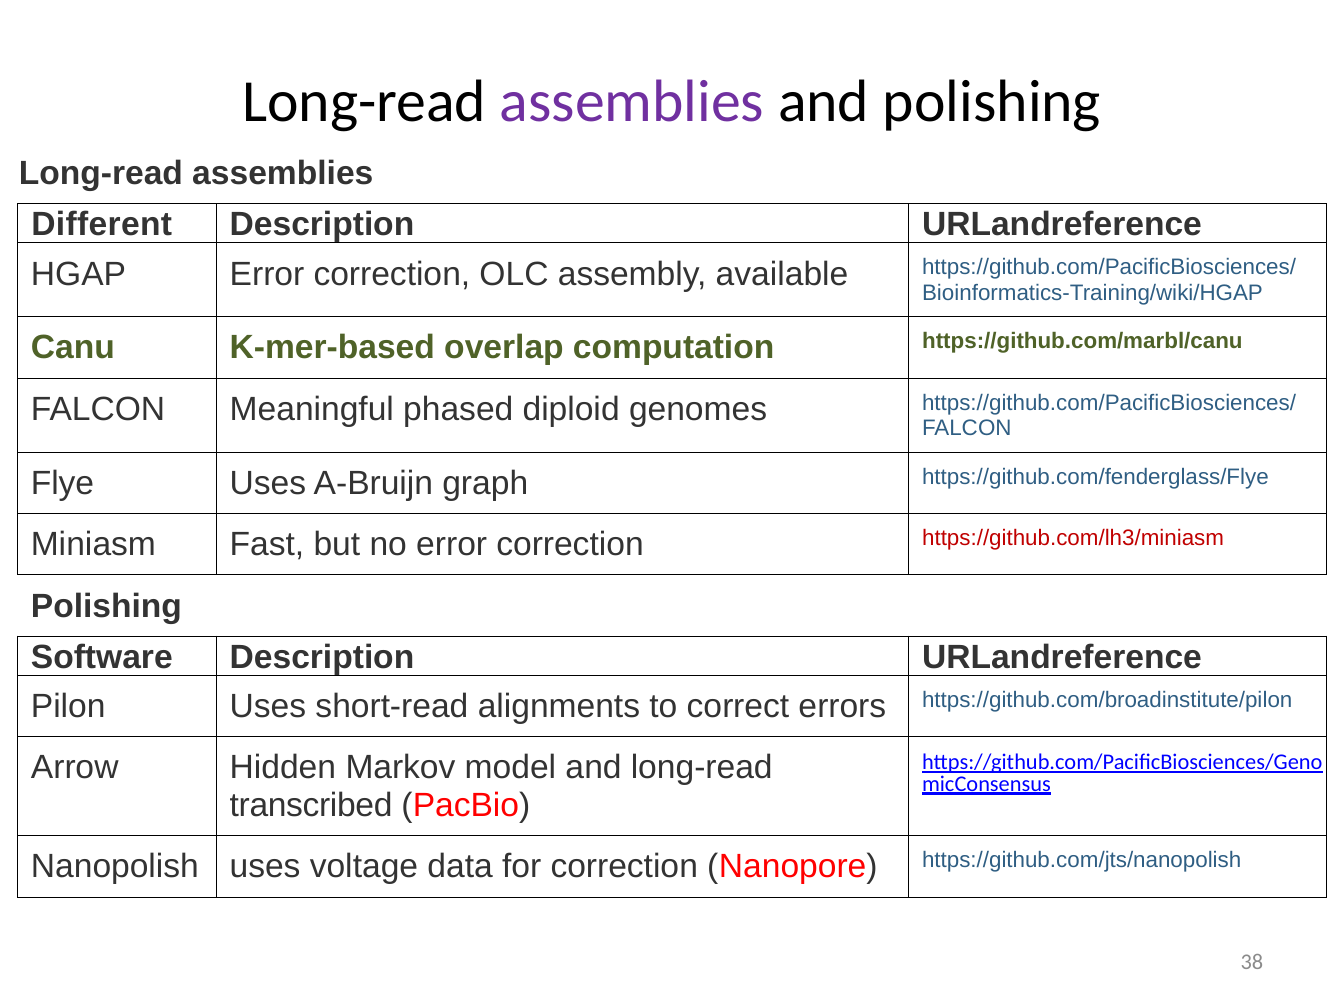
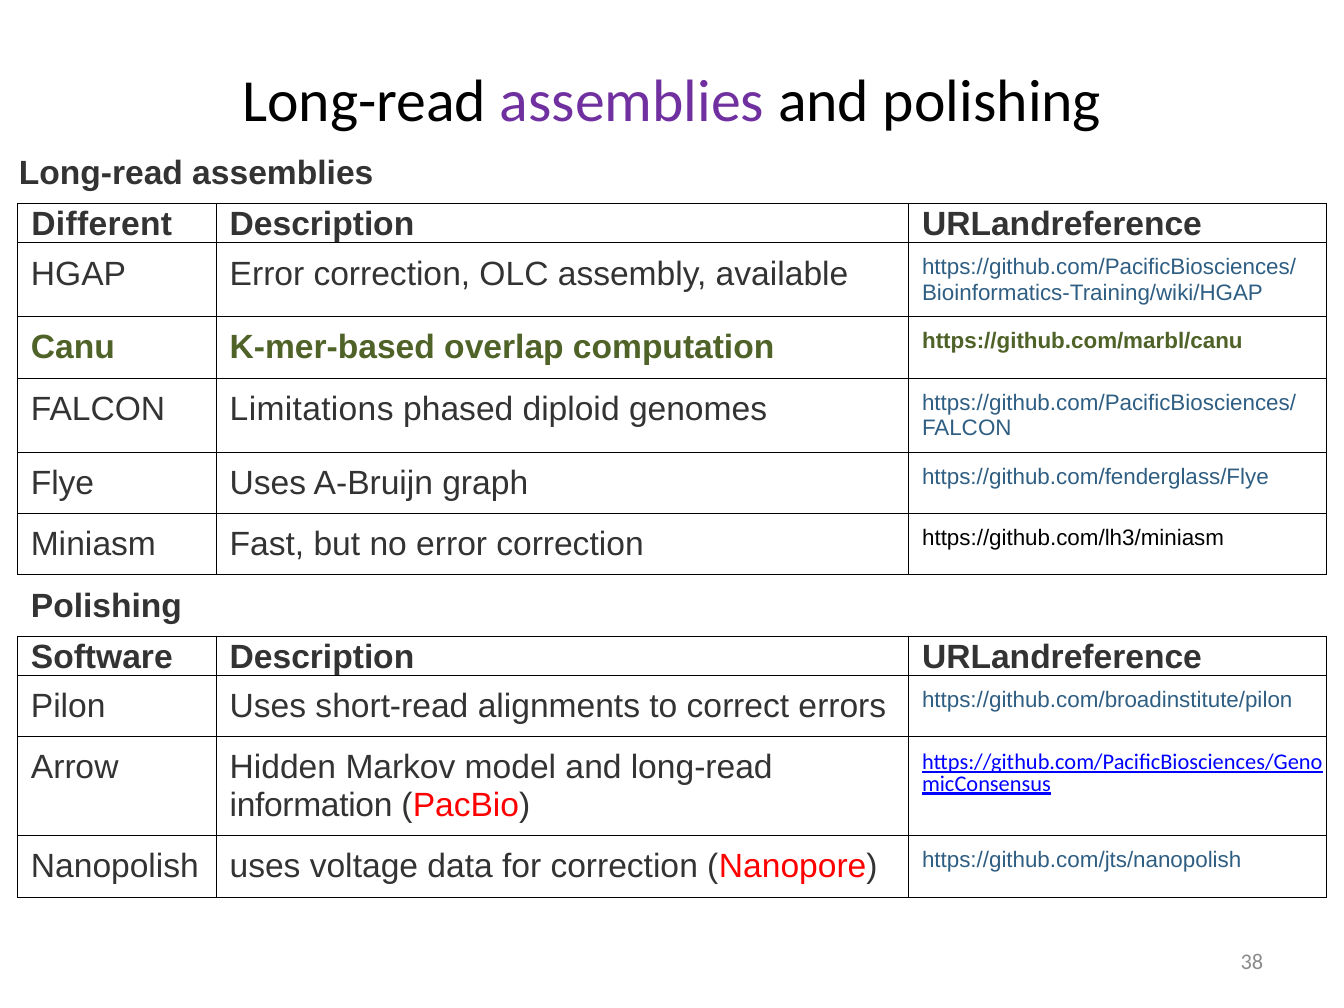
Meaningful: Meaningful -> Limitations (312, 409)
https://github.com/lh3/miniasm colour: red -> black (1073, 538)
transcribed: transcribed -> information (311, 805)
